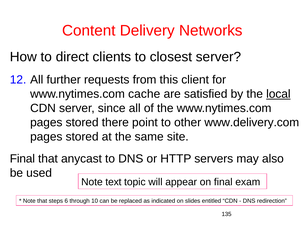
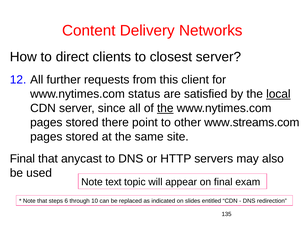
cache: cache -> status (144, 94)
the underline: none -> present (165, 108)
www.delivery.com: www.delivery.com -> www.streams.com (252, 122)
